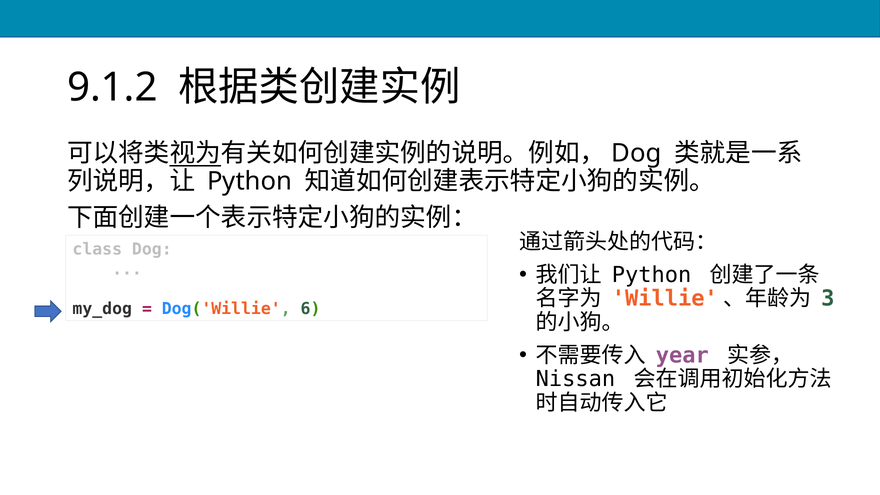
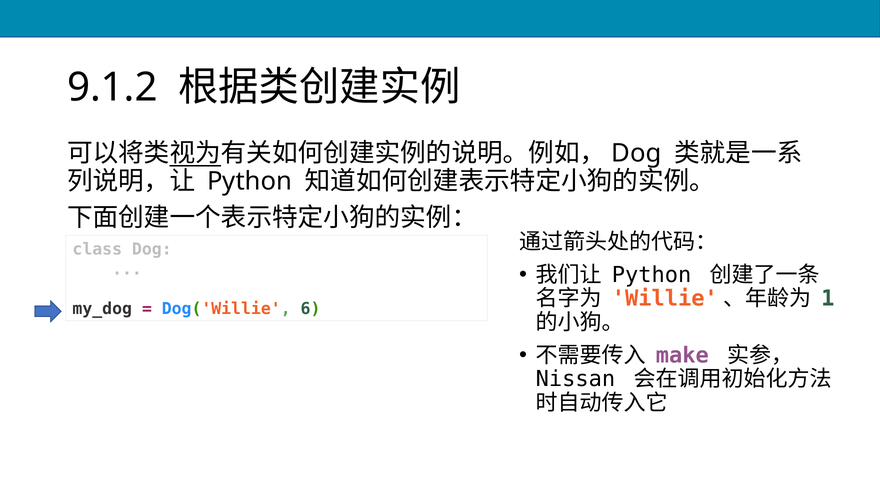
3: 3 -> 1 (828, 299)
year: year -> make (682, 355)
